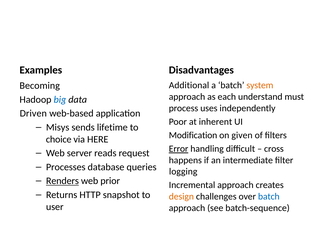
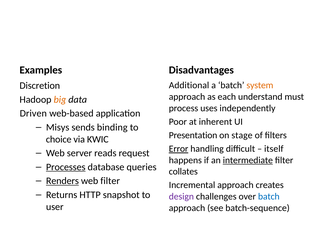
Becoming: Becoming -> Discretion (40, 86)
big colour: blue -> orange (60, 100)
lifetime: lifetime -> binding (112, 128)
Modification: Modification -> Presentation (193, 136)
given: given -> stage (242, 136)
HERE: HERE -> KWIC (98, 140)
cross: cross -> itself (274, 149)
intermediate underline: none -> present (248, 161)
Processes underline: none -> present (66, 167)
logging: logging -> collates (183, 172)
web prior: prior -> filter (110, 181)
design colour: orange -> purple (181, 197)
